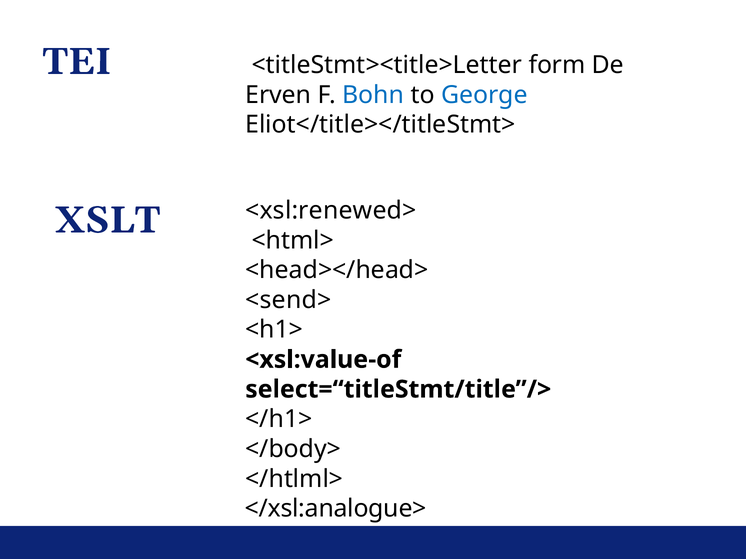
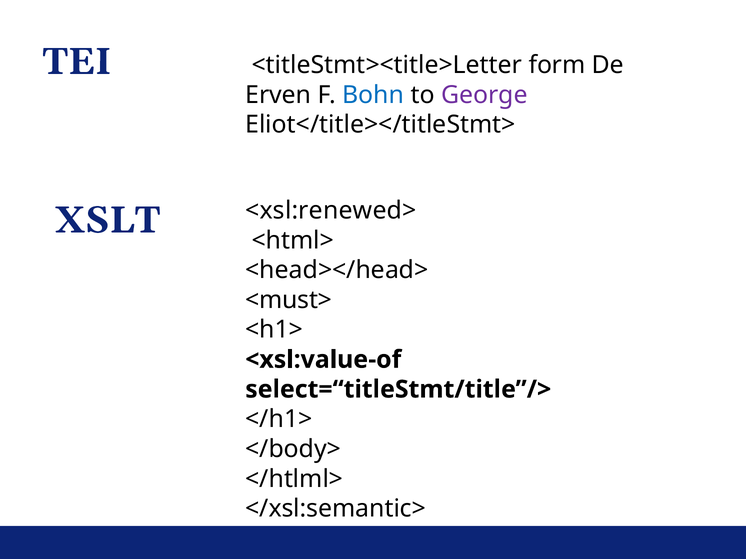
George colour: blue -> purple (484, 95)
<send>: <send> -> <must> (289, 300)
</xsl:analogue>: </xsl:analogue> -> </xsl:semantic> (336, 509)
